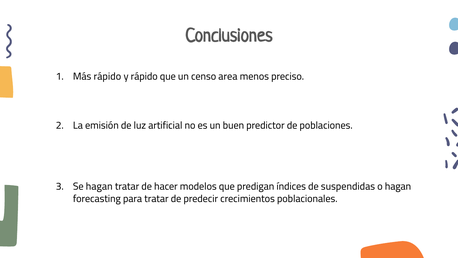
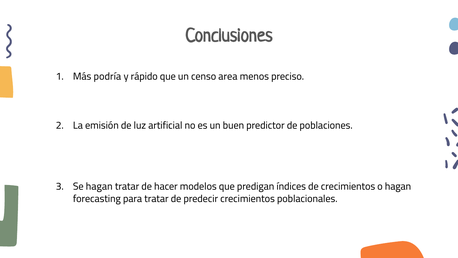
Más rápido: rápido -> podría (107, 76)
de suspendidas: suspendidas -> crecimientos (348, 186)
